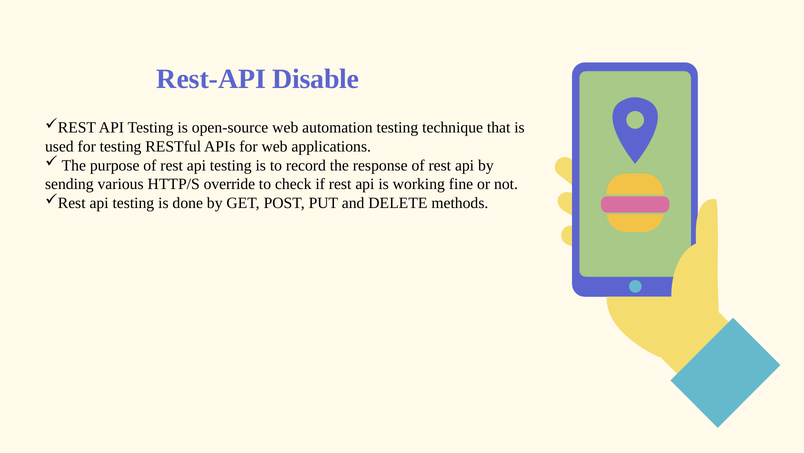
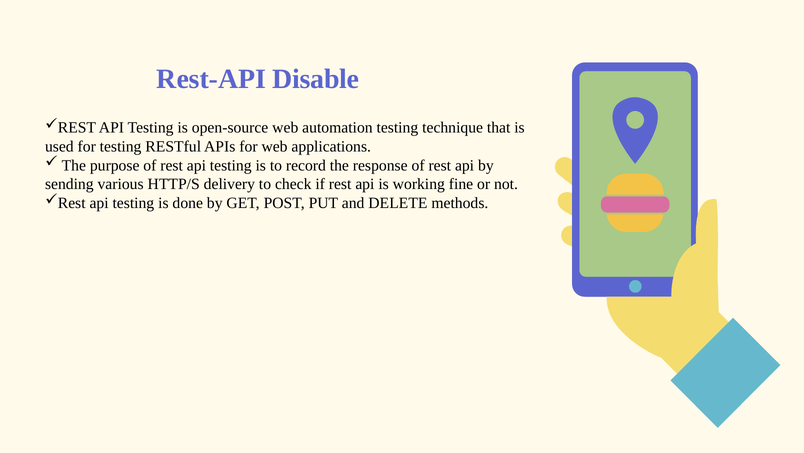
override: override -> delivery (229, 184)
